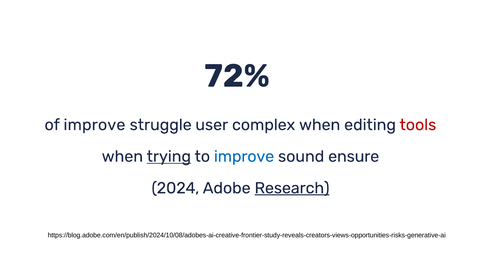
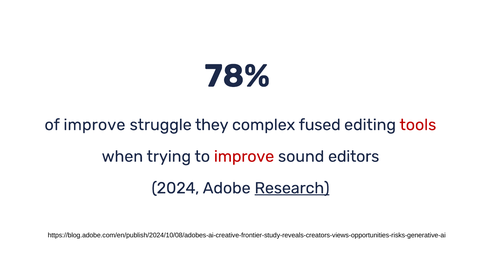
72%: 72% -> 78% (237, 76)
user: user -> they (212, 125)
complex when: when -> fused (320, 125)
trying underline: present -> none (169, 156)
improve colour: blue -> red (244, 156)
ensure: ensure -> editors (354, 156)
